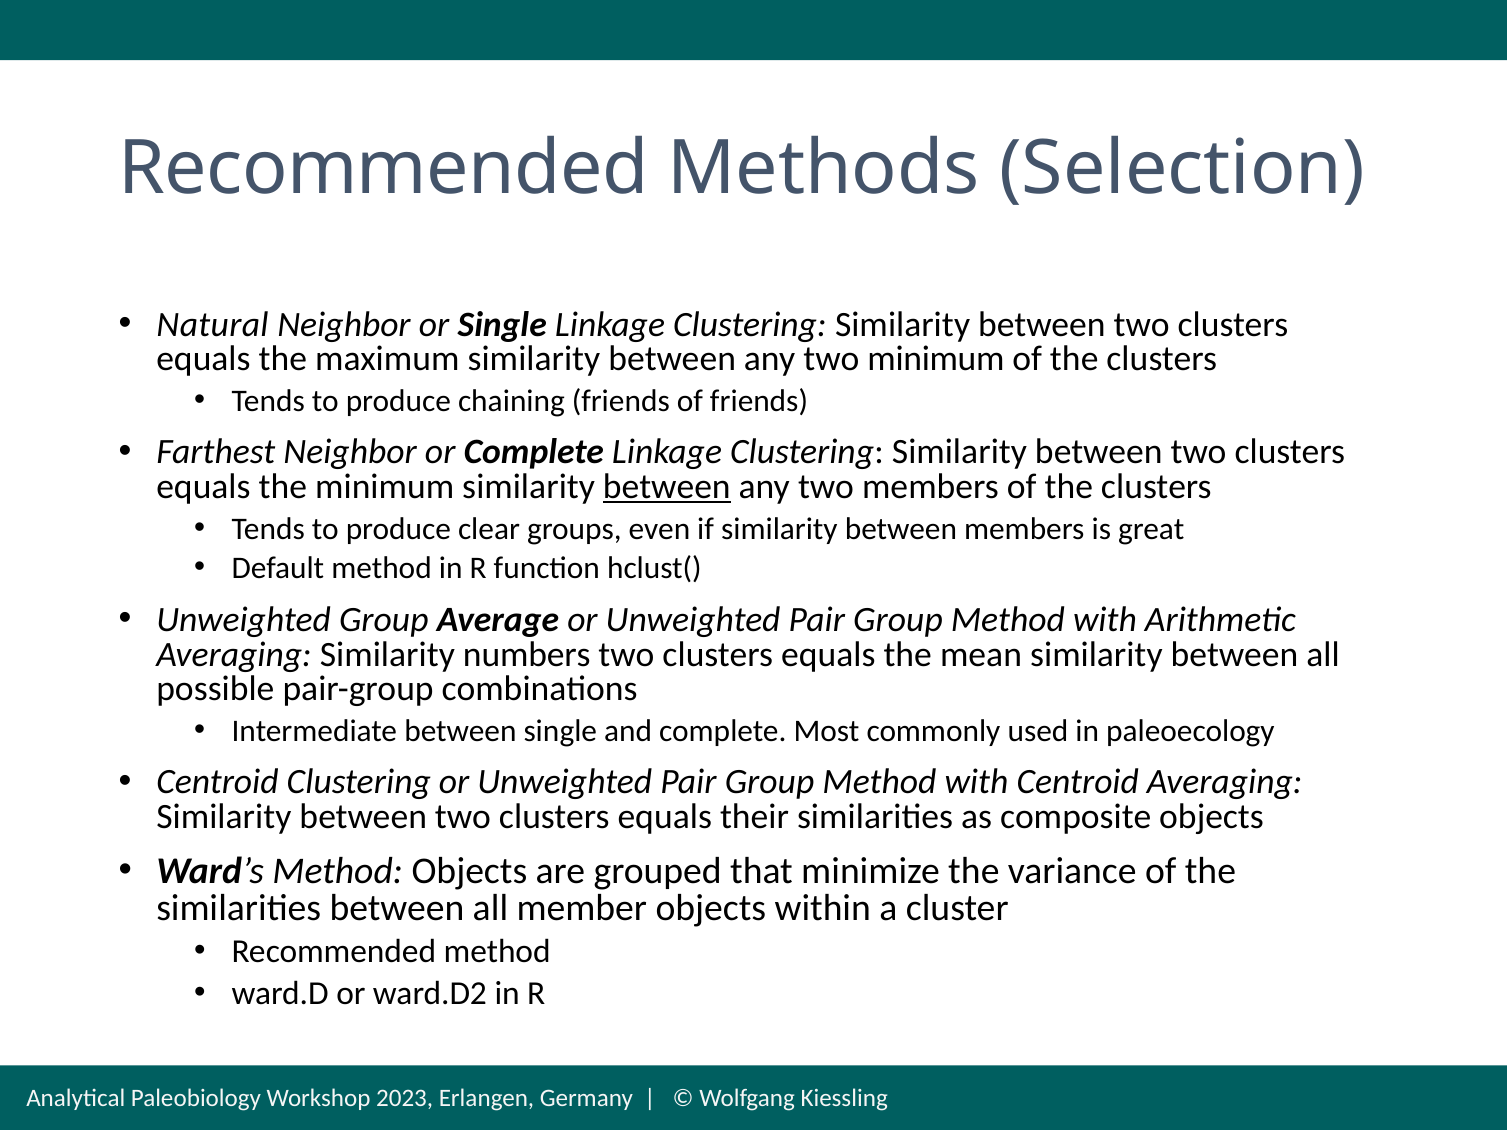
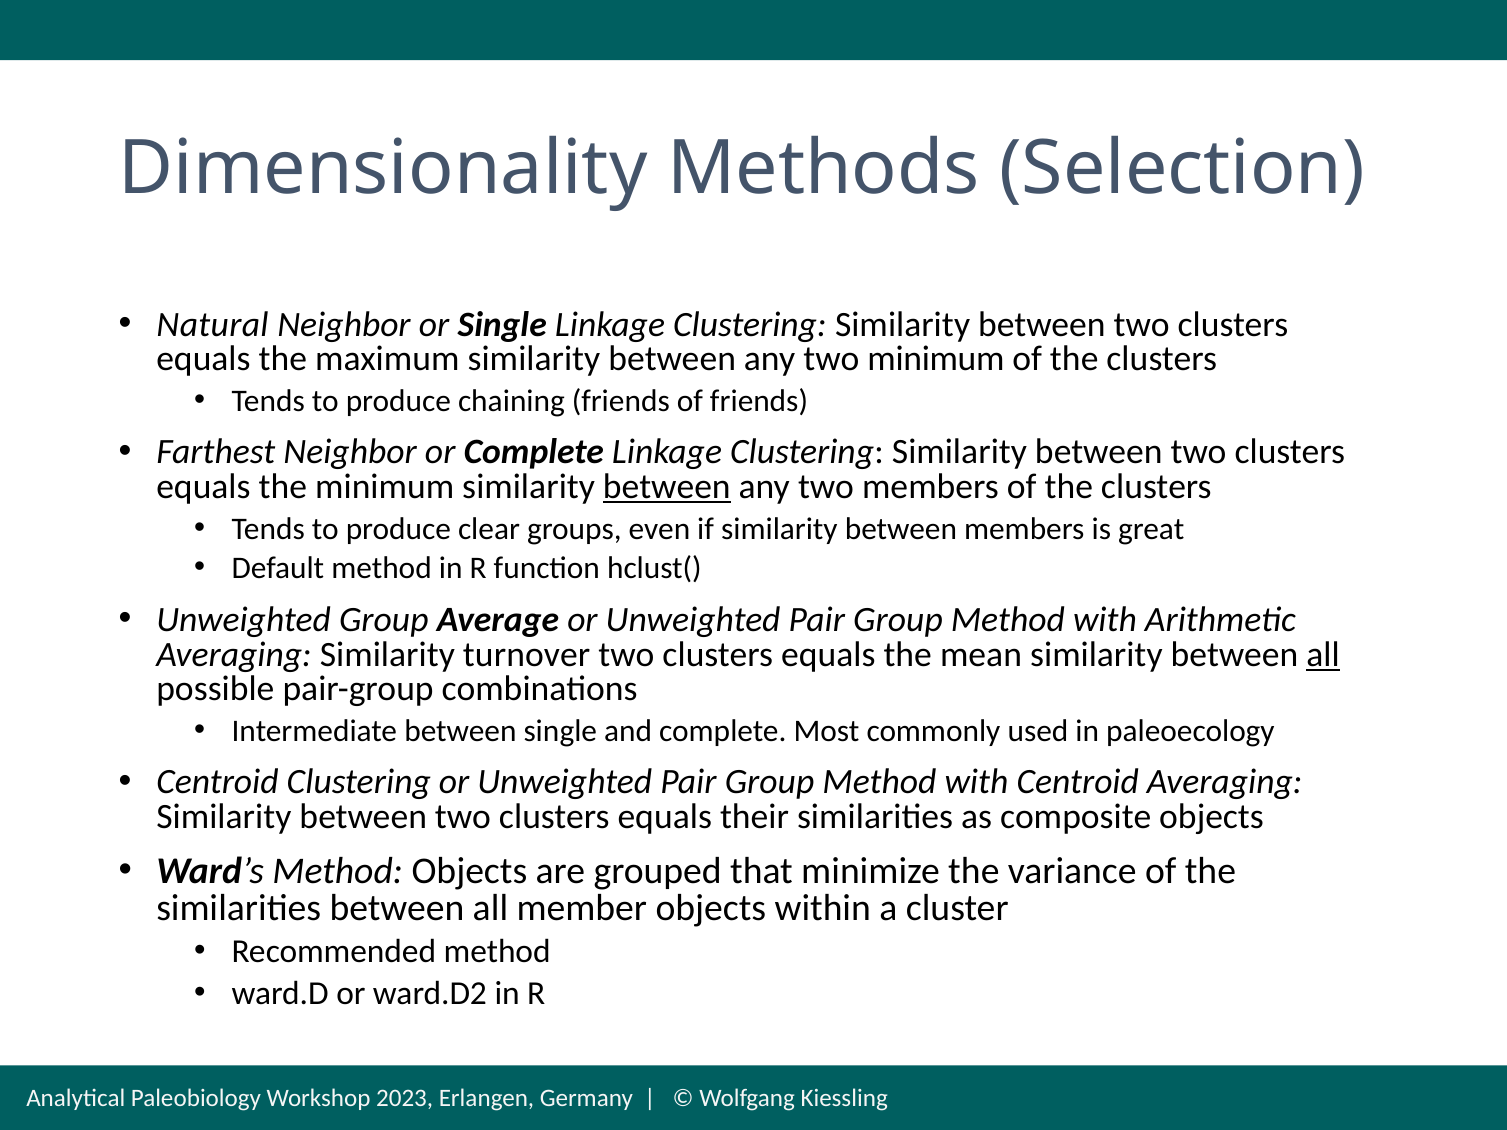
Recommended: Recommended -> Dimensionality (383, 169)
numbers: numbers -> turnover (527, 655)
all underline: none -> present (1323, 655)
